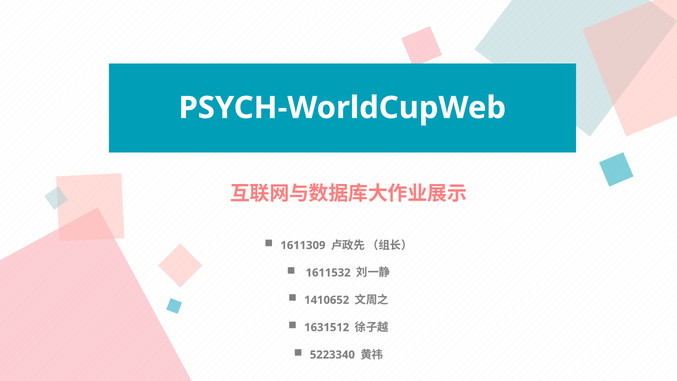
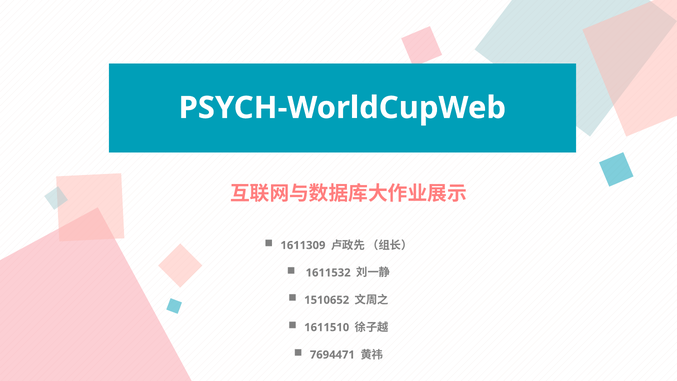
1410652: 1410652 -> 1510652 (327, 300)
1631512: 1631512 -> 1611510 (327, 327)
5223340: 5223340 -> 7694471 (332, 355)
